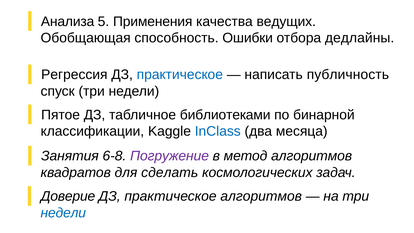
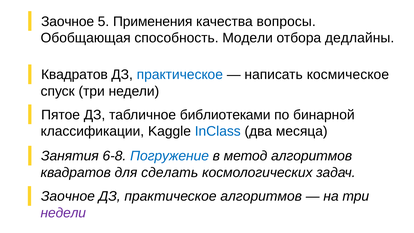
Анализа: Анализа -> Заочное (68, 21)
ведущих: ведущих -> вопросы (286, 21)
Ошибки: Ошибки -> Модели (248, 38)
Регрессия: Регрессия -> Квадратов (74, 75)
публичность: публичность -> космическое (348, 75)
Погружение colour: purple -> blue (170, 156)
Доверие: Доверие -> Заочное (68, 196)
недели colour: blue -> purple (63, 213)
